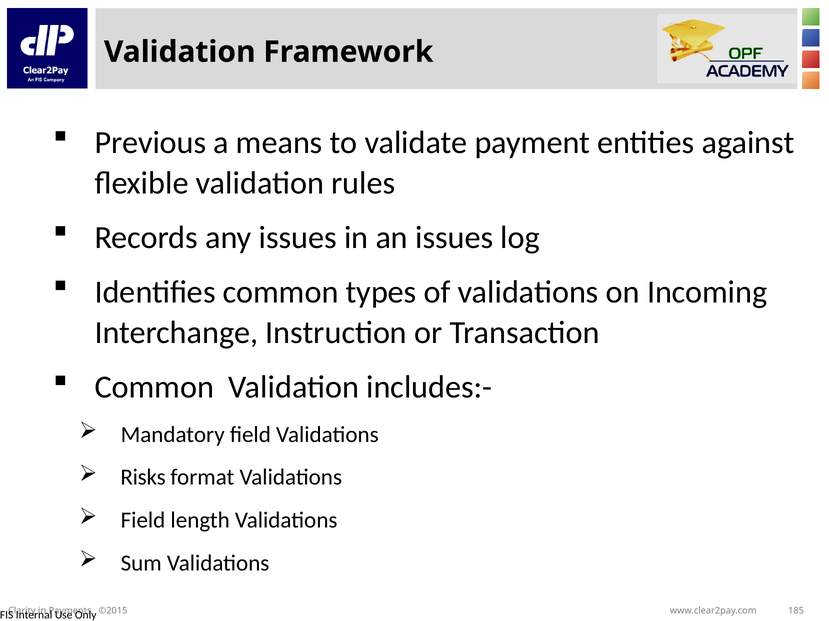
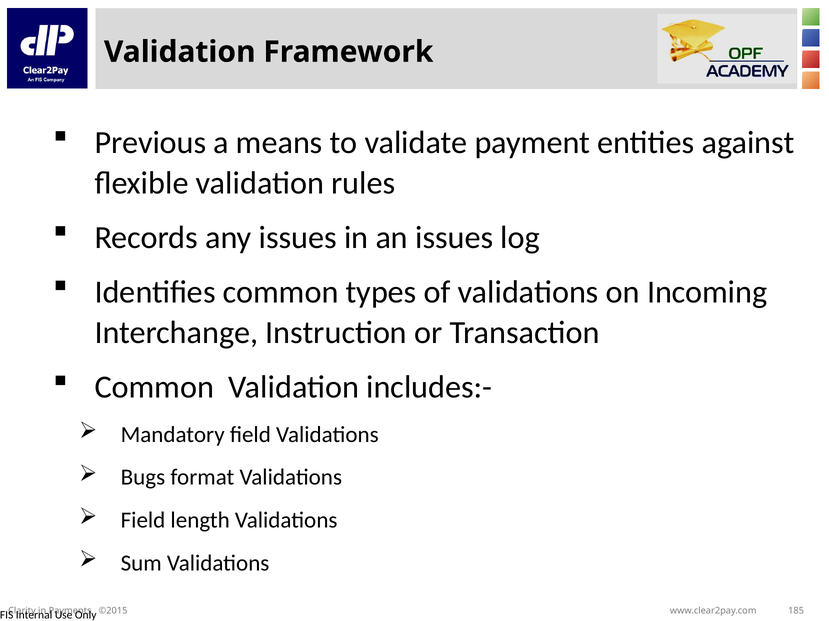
Risks: Risks -> Bugs (143, 478)
